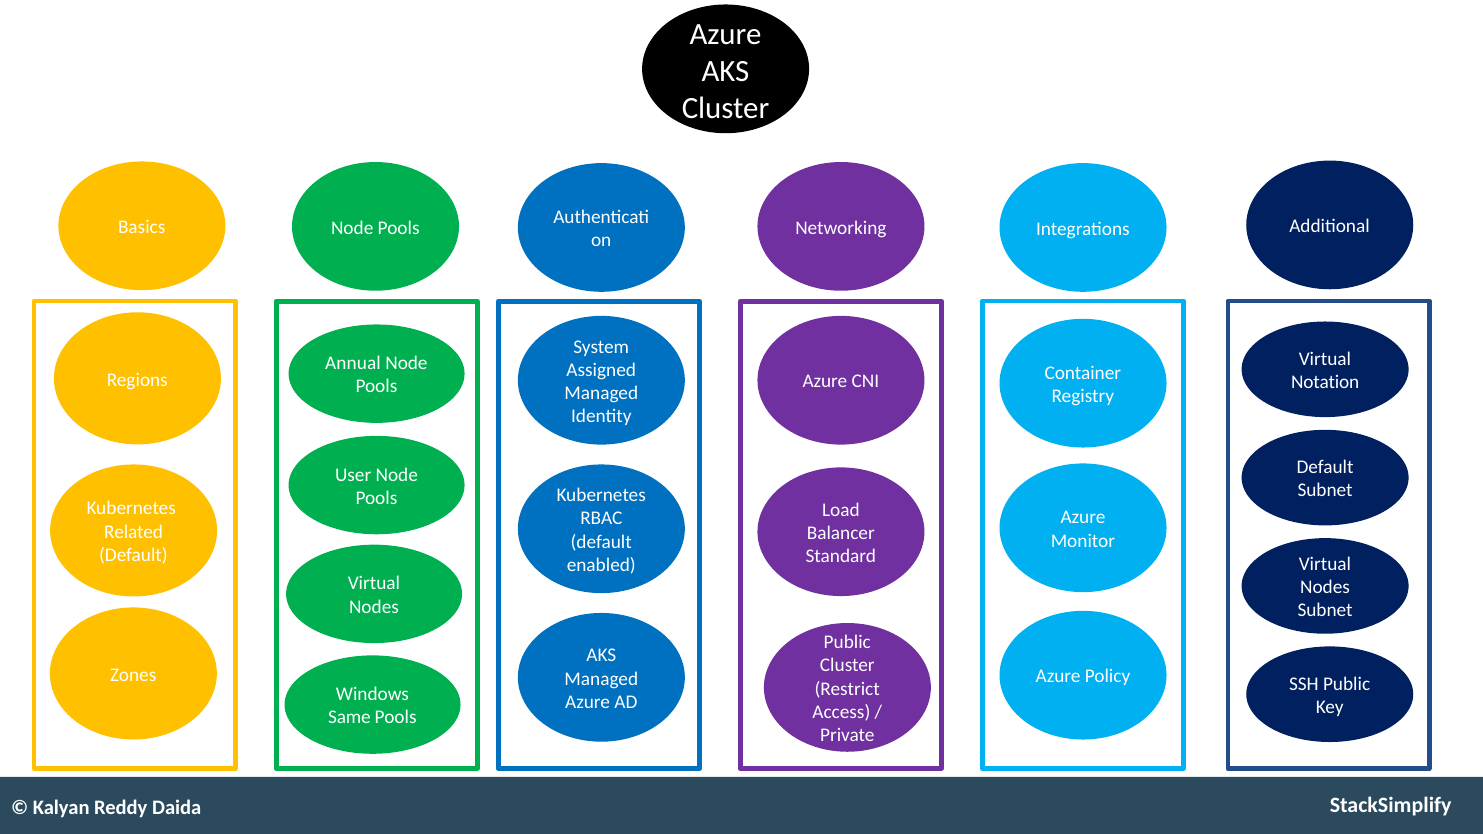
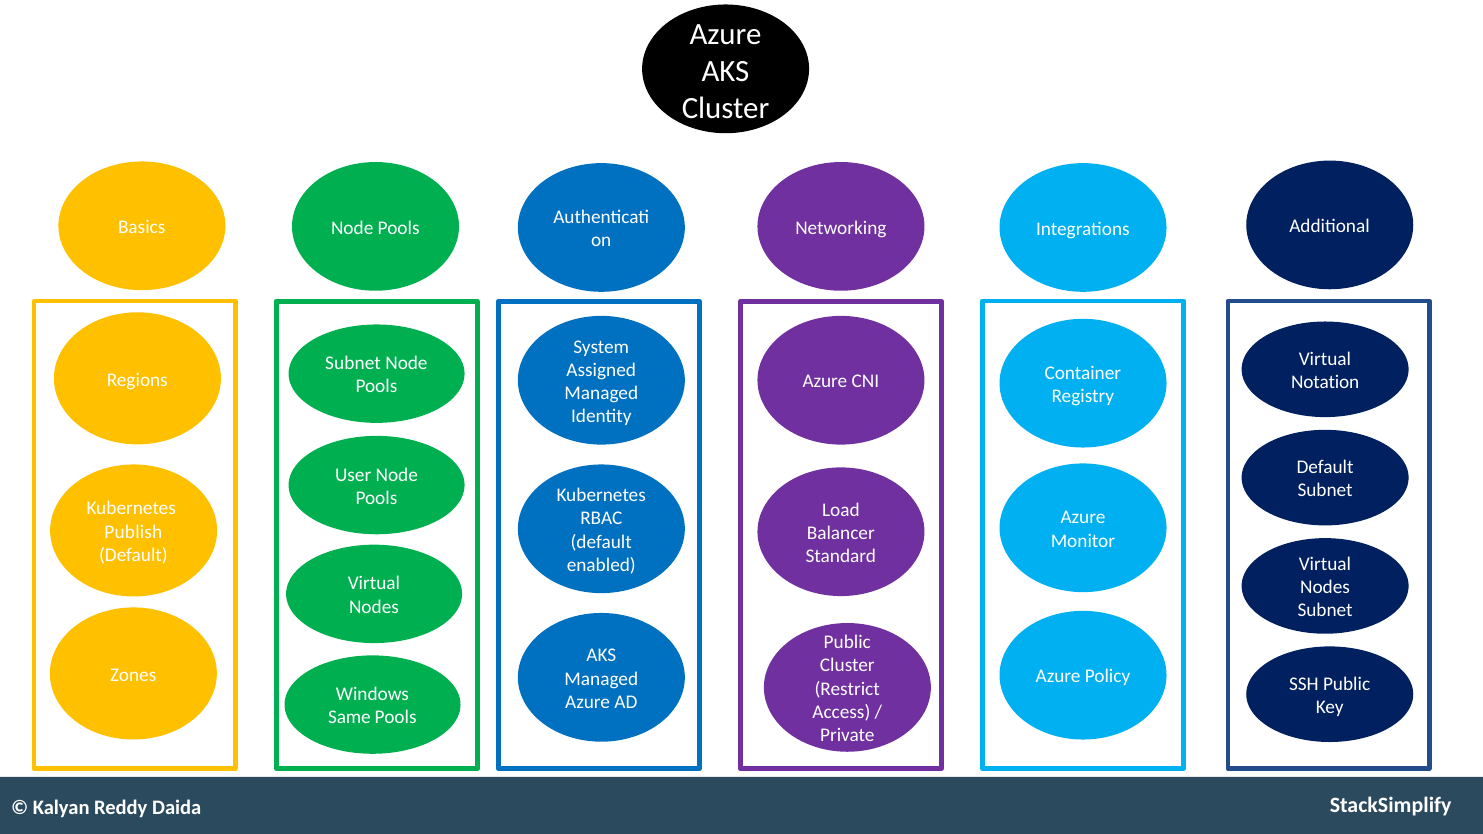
Annual: Annual -> Subnet (353, 363)
Related: Related -> Publish (133, 532)
